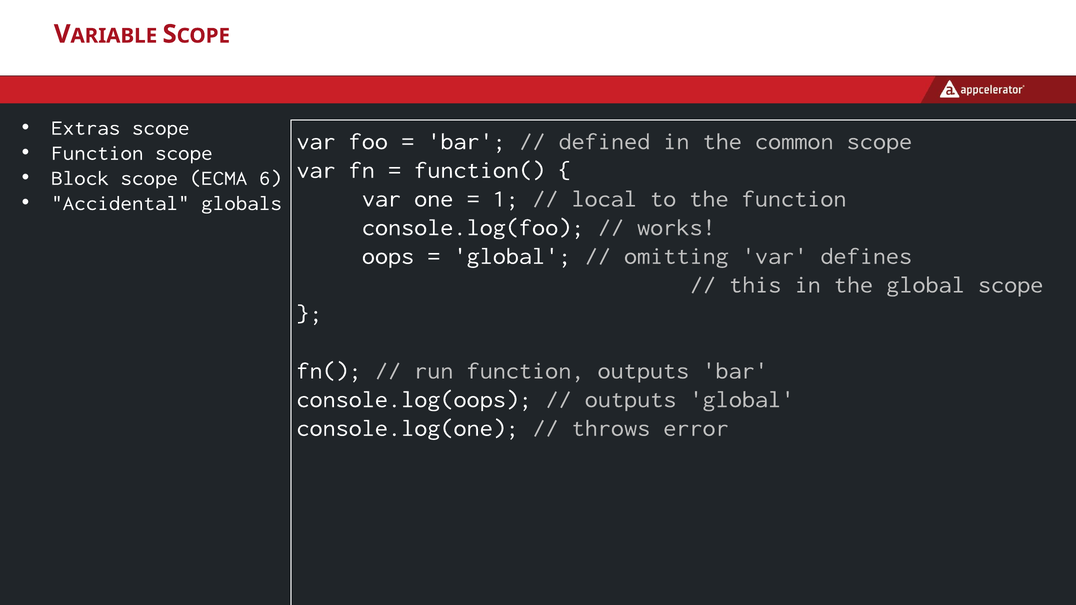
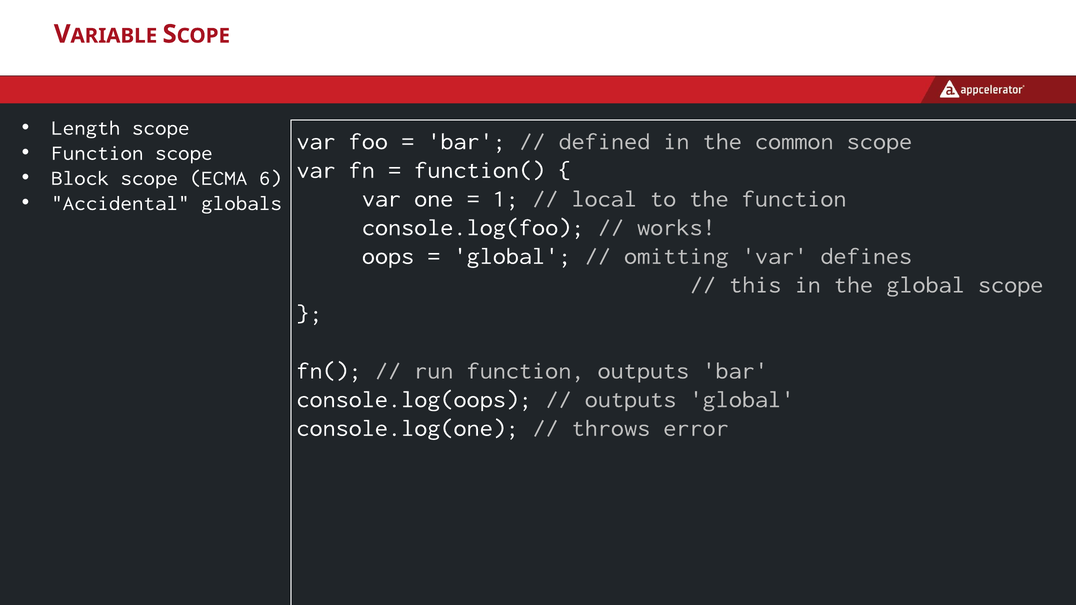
Extras: Extras -> Length (86, 128)
